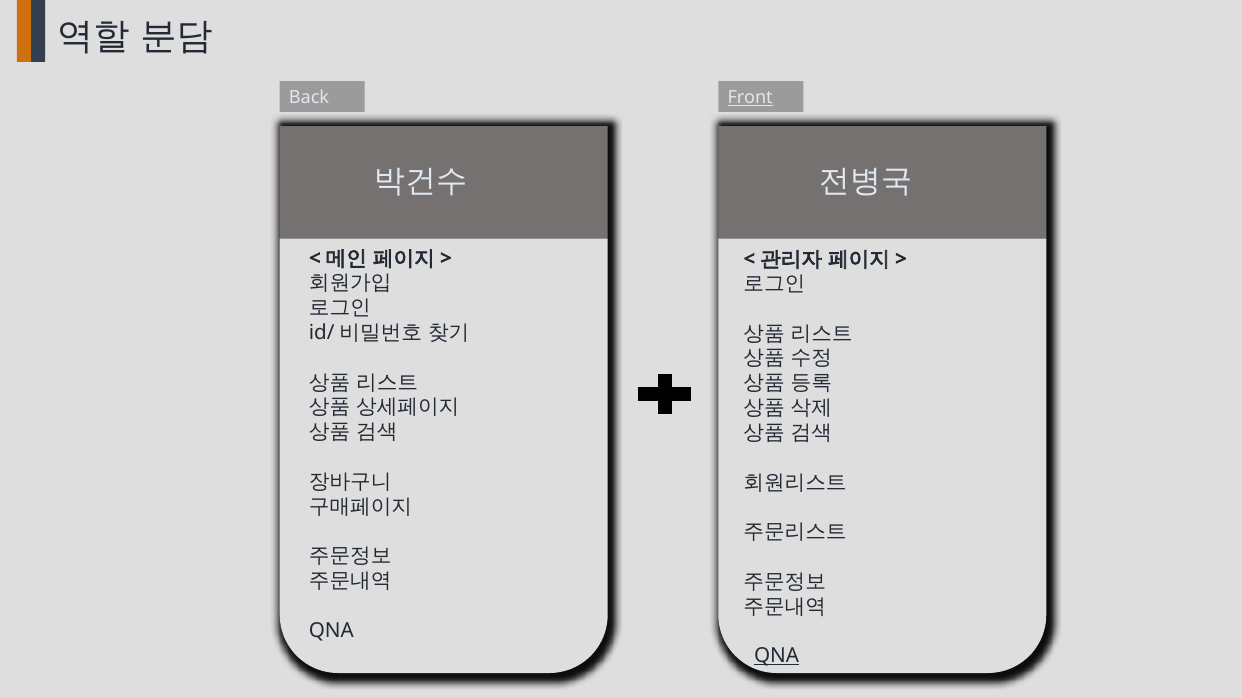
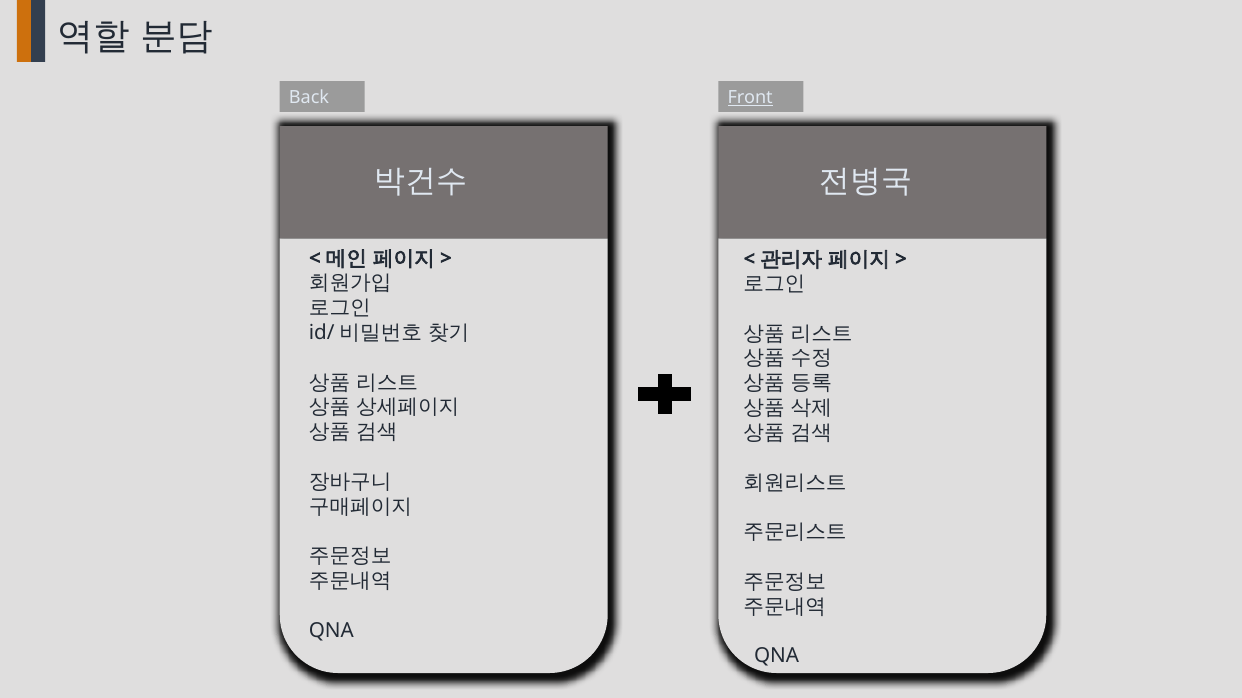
QNA underline: present -> none (777, 656)
